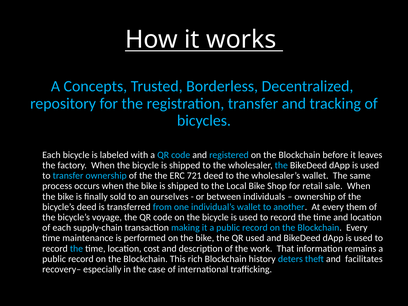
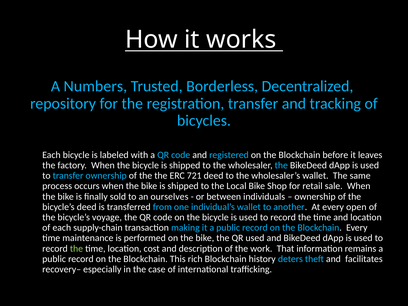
Concepts: Concepts -> Numbers (95, 86)
them: them -> open (356, 207)
the colour: light blue -> light green (76, 249)
